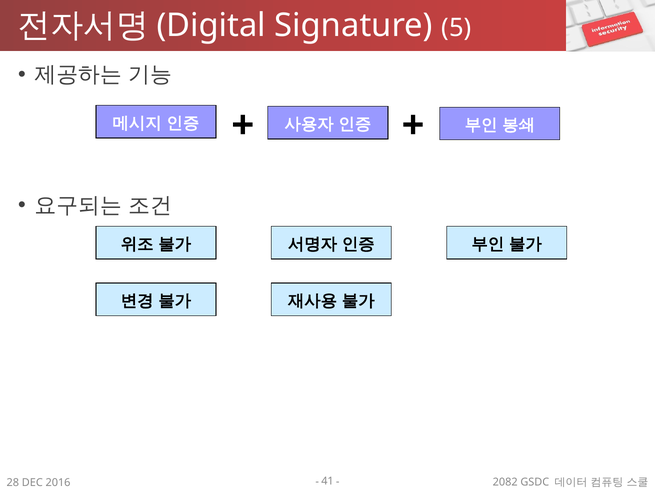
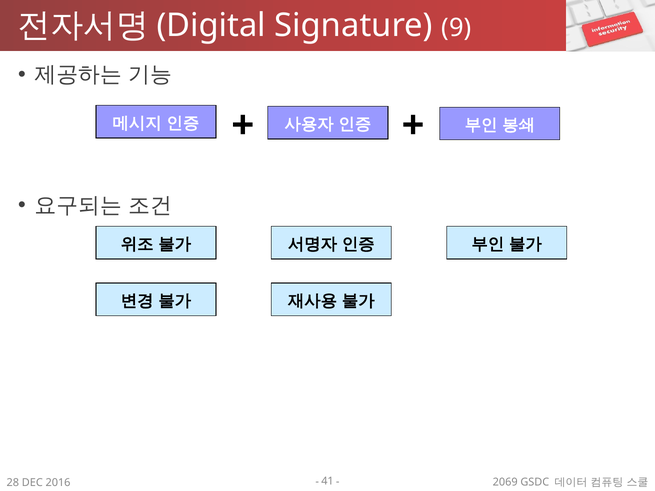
5: 5 -> 9 (456, 28)
2082: 2082 -> 2069 (505, 482)
